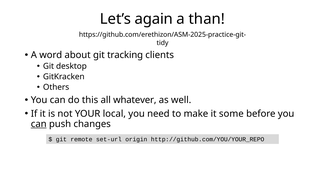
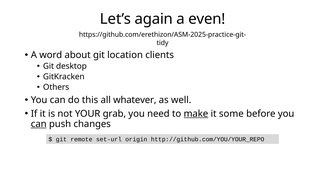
than: than -> even (207, 19)
tracking: tracking -> location (125, 55)
local: local -> grab (114, 114)
make underline: none -> present (196, 114)
